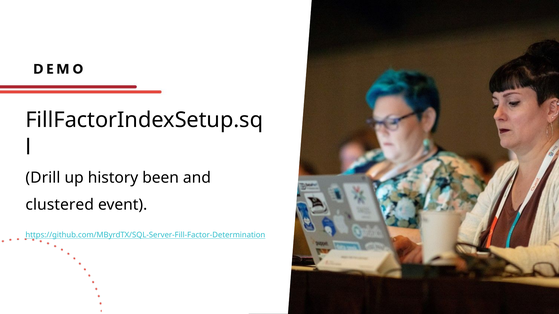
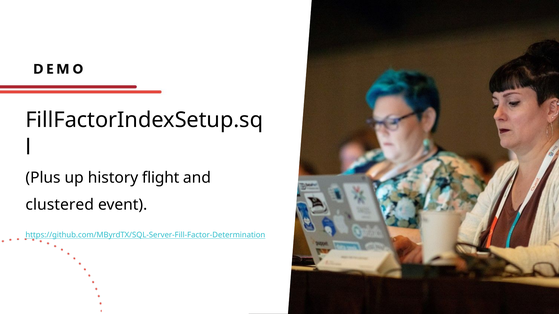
Drill: Drill -> Plus (43, 178)
been: been -> flight (161, 178)
